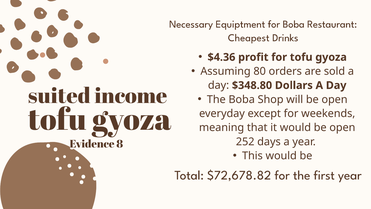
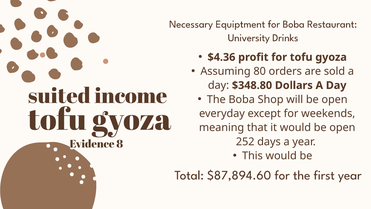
Cheapest: Cheapest -> University (249, 38)
$72,678.82: $72,678.82 -> $87,894.60 (239, 175)
